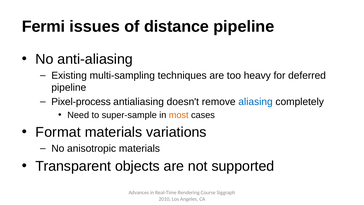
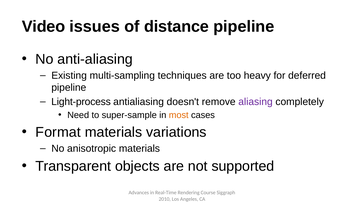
Fermi: Fermi -> Video (44, 26)
Pixel-process: Pixel-process -> Light-process (81, 102)
aliasing colour: blue -> purple (256, 102)
